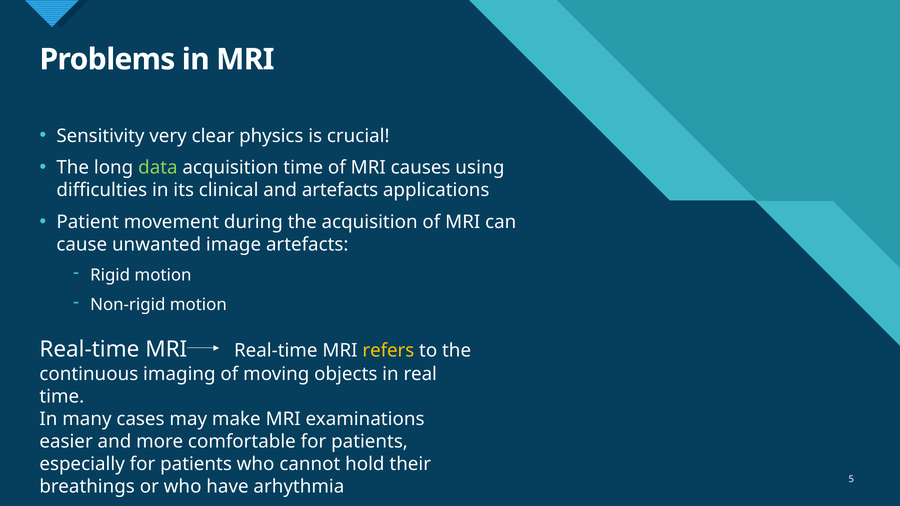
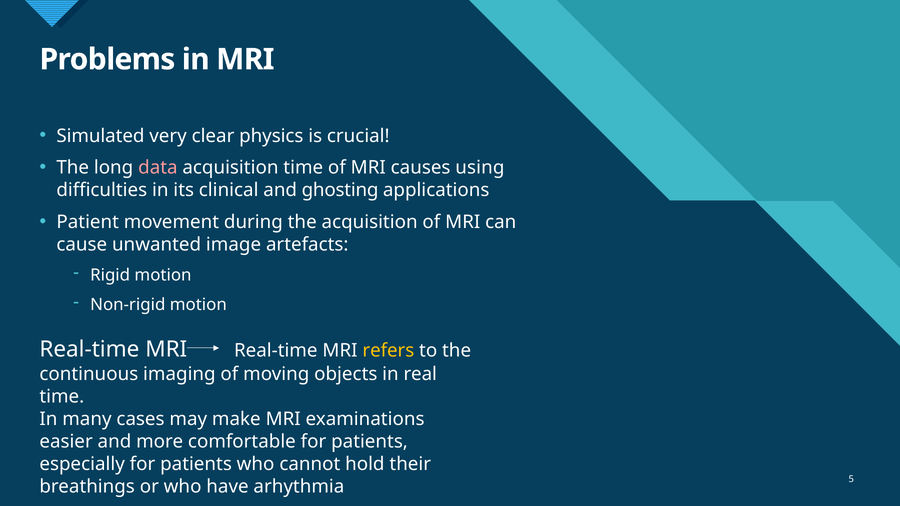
Sensitivity: Sensitivity -> Simulated (100, 136)
data colour: light green -> pink (158, 168)
and artefacts: artefacts -> ghosting (340, 190)
